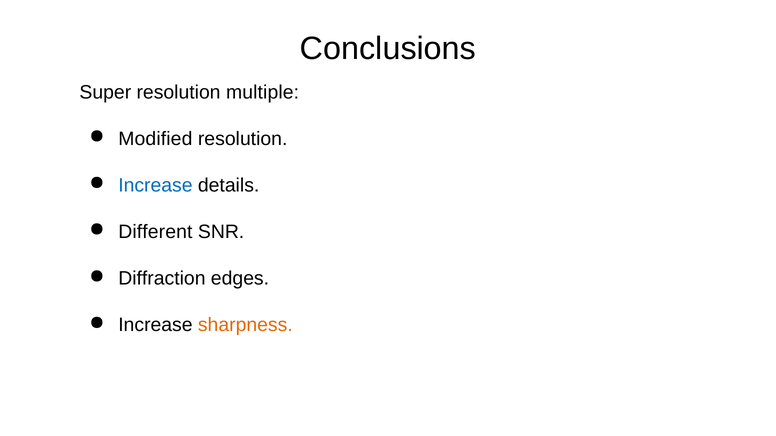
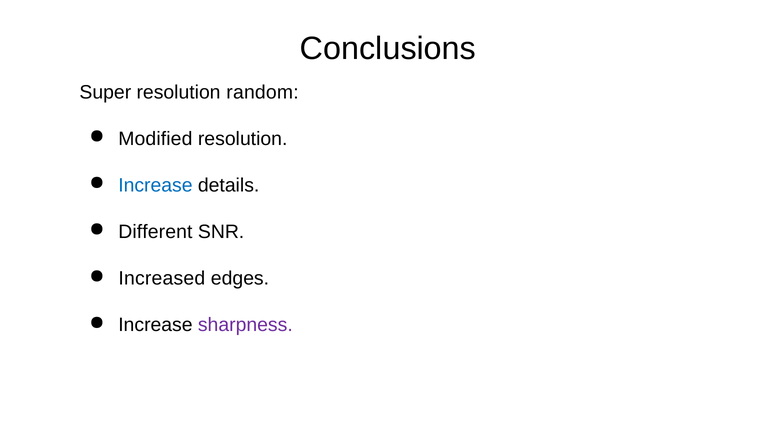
multiple: multiple -> random (263, 92)
Diffraction: Diffraction -> Increased (162, 279)
sharpness colour: orange -> purple (245, 325)
